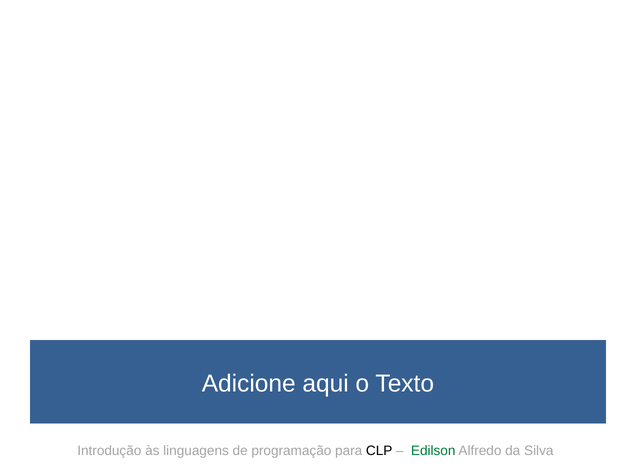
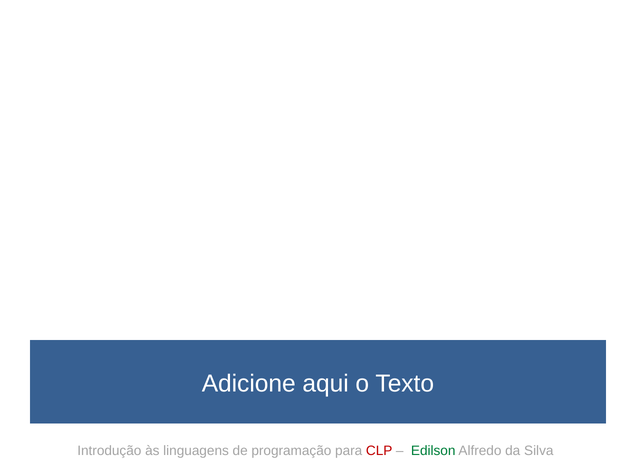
CLP colour: black -> red (379, 451)
